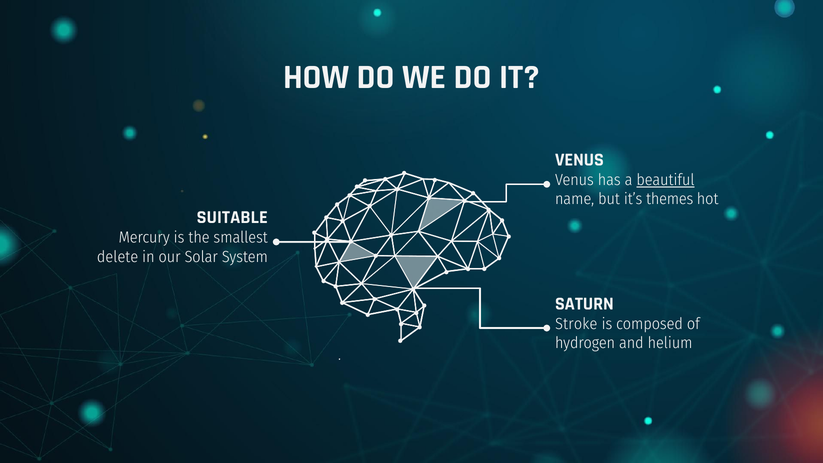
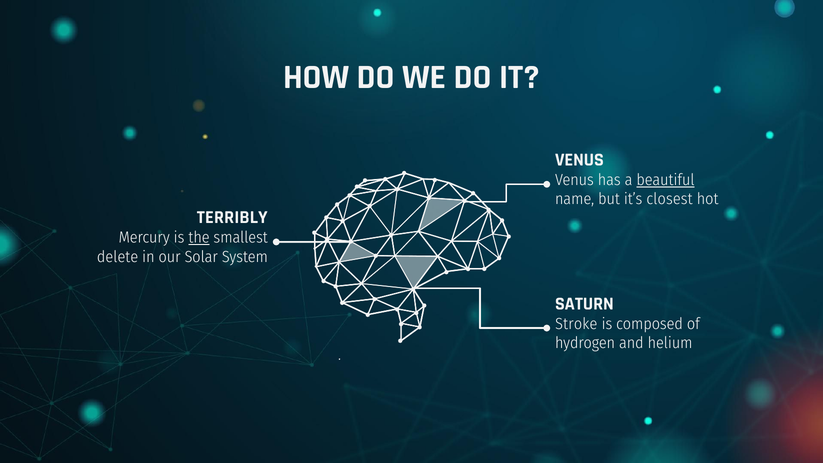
themes: themes -> closest (670, 199)
SUITABLE: SUITABLE -> TERRIBLY (232, 217)
the underline: none -> present (199, 238)
